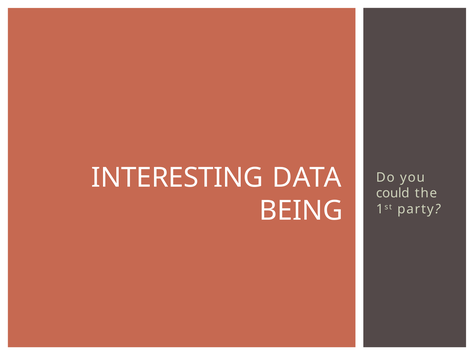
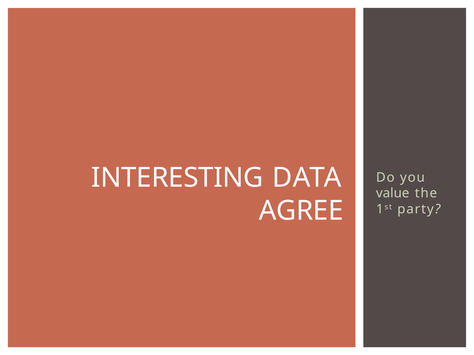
could: could -> value (393, 194)
BEING: BEING -> AGREE (301, 211)
